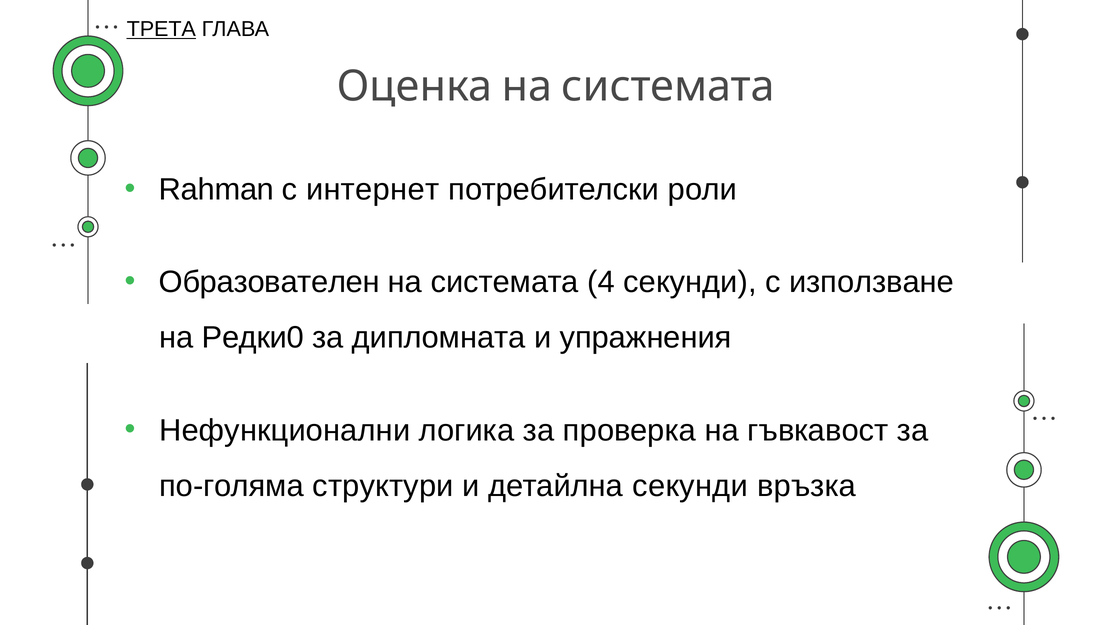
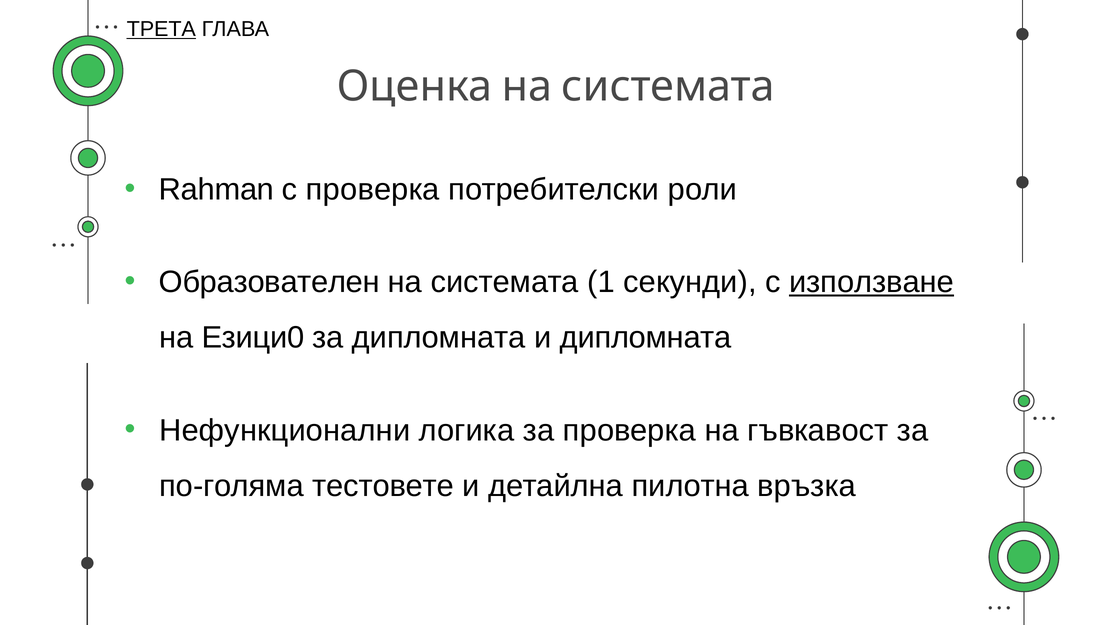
с интернет: интернет -> проверка (373, 190)
4: 4 -> 1 (601, 282)
използване underline: none -> present (872, 282)
Редки0: Редки0 -> Езици0 (253, 338)
и упражнения: упражнения -> дипломната (646, 338)
структури: структури -> тестовете (383, 486)
детайлна секунди: секунди -> пилотна (690, 486)
